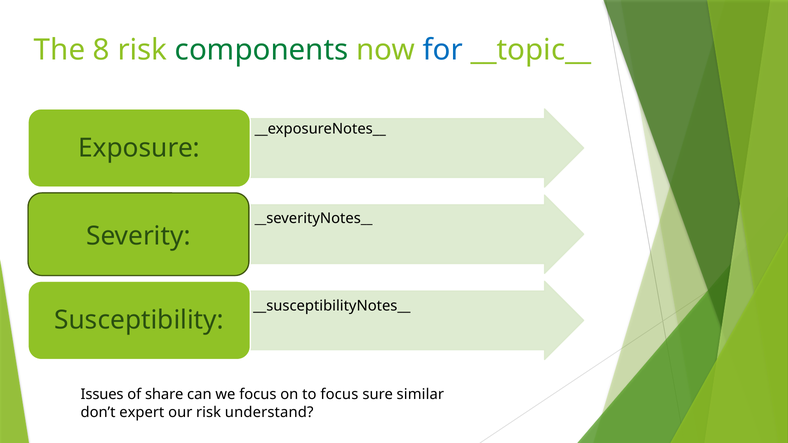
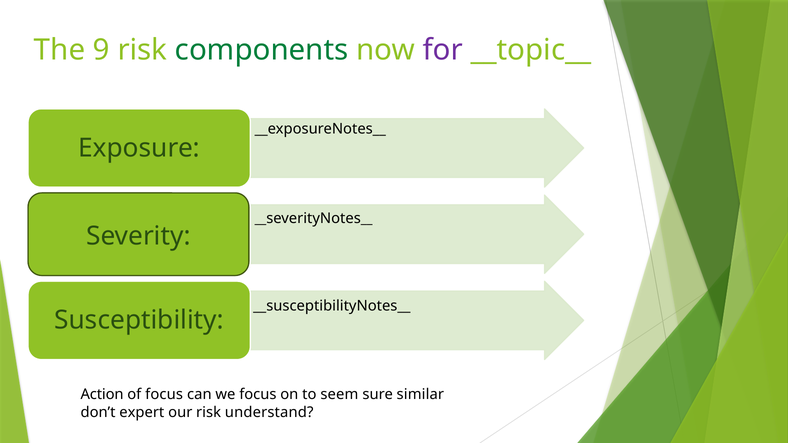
8: 8 -> 9 (101, 50)
for colour: blue -> purple (443, 50)
Issues: Issues -> Action (102, 395)
of share: share -> focus (164, 395)
to focus: focus -> seem (339, 395)
